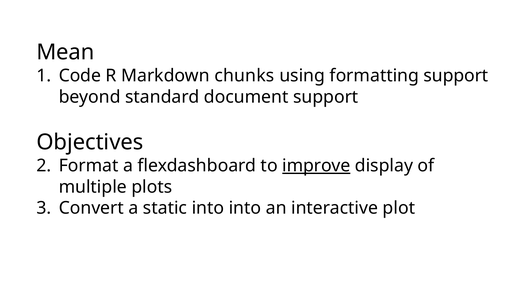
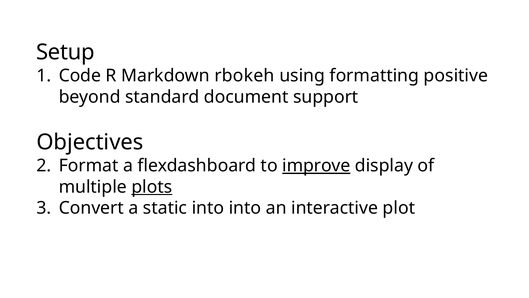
Mean: Mean -> Setup (65, 52)
chunks: chunks -> rbokeh (244, 76)
formatting support: support -> positive (456, 76)
plots underline: none -> present (152, 187)
